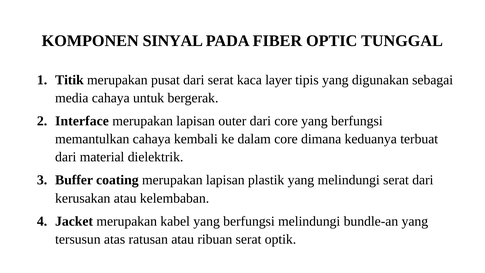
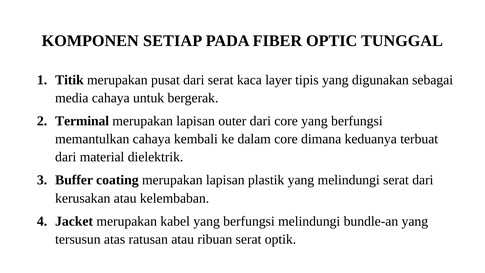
SINYAL: SINYAL -> SETIAP (173, 41)
Interface: Interface -> Terminal (82, 121)
